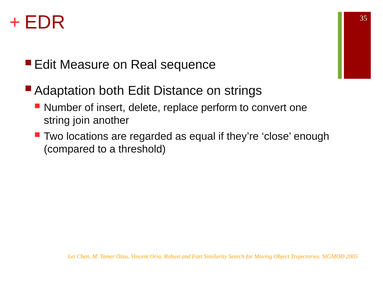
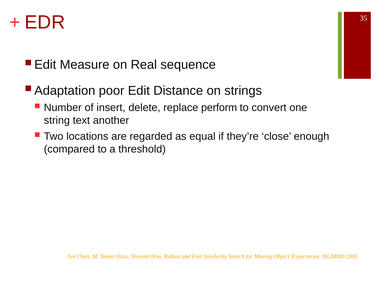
both: both -> poor (112, 91)
join: join -> text (81, 121)
